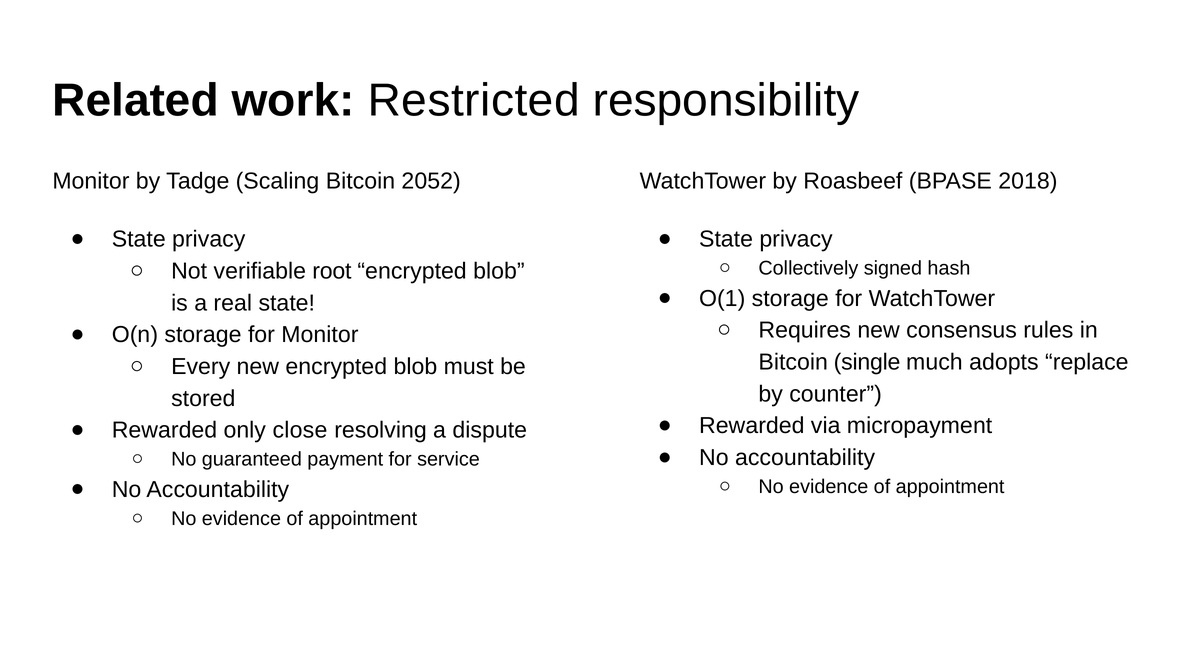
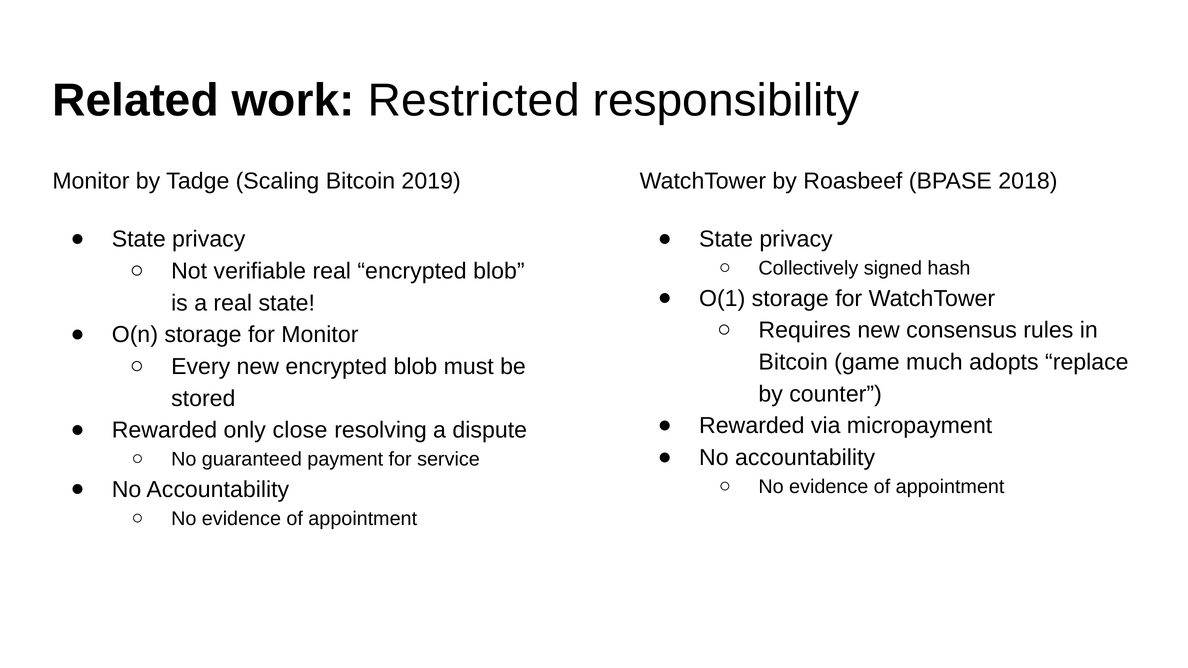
2052: 2052 -> 2019 (431, 181)
verifiable root: root -> real (332, 271)
single: single -> game (867, 362)
